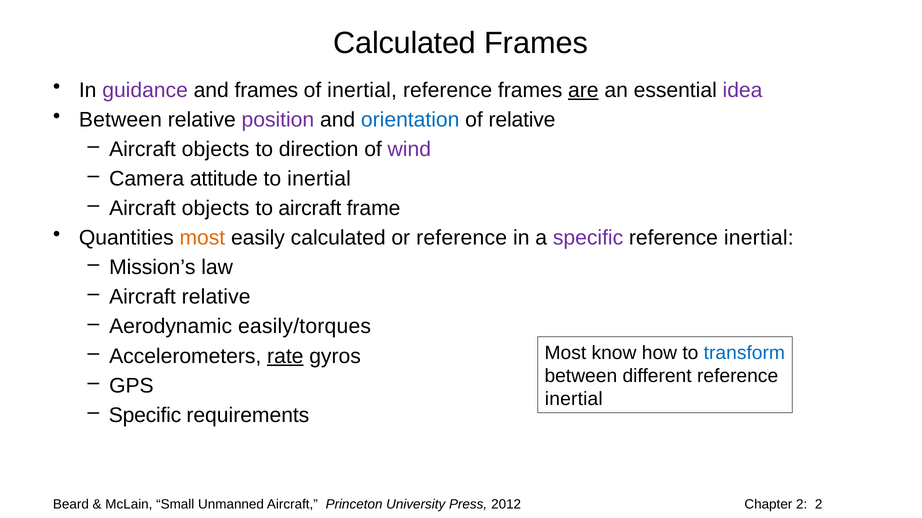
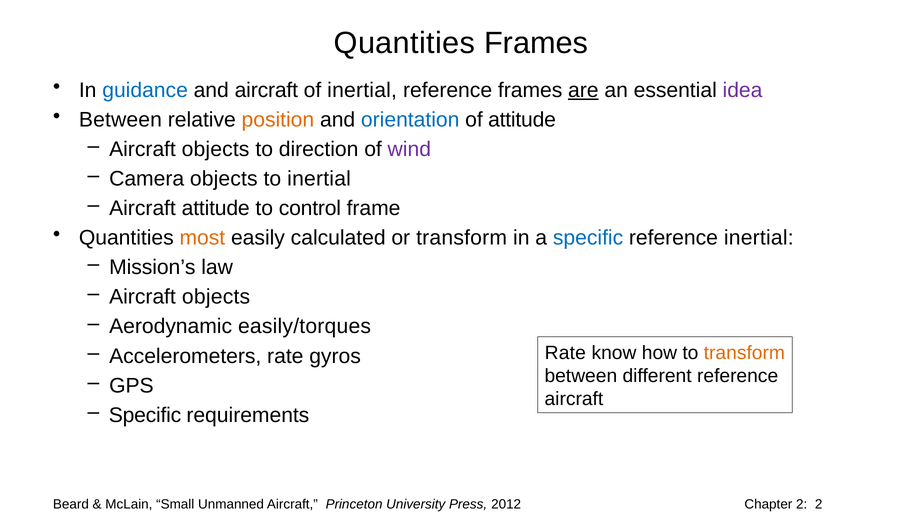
Calculated: Calculated -> Quantities (404, 43)
guidance colour: purple -> blue (145, 90)
and frames: frames -> aircraft (266, 90)
position colour: purple -> orange (278, 120)
of relative: relative -> attitude (522, 120)
Camera attitude: attitude -> objects (224, 179)
objects: objects -> attitude (216, 209)
to aircraft: aircraft -> control (310, 209)
or reference: reference -> transform (462, 238)
specific colour: purple -> blue (588, 238)
relative: relative -> objects (216, 297)
Most: Most -> Rate (565, 353)
transform colour: blue -> orange (744, 353)
rate underline: present -> none (285, 356)
inertial: inertial -> aircraft (574, 400)
